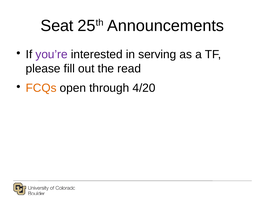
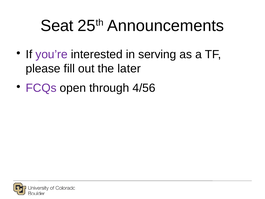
read: read -> later (129, 69)
FCQs colour: orange -> purple (41, 88)
4/20: 4/20 -> 4/56 (144, 88)
